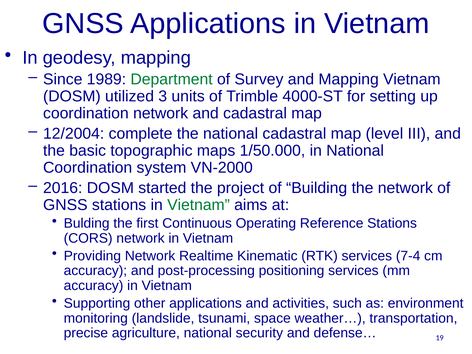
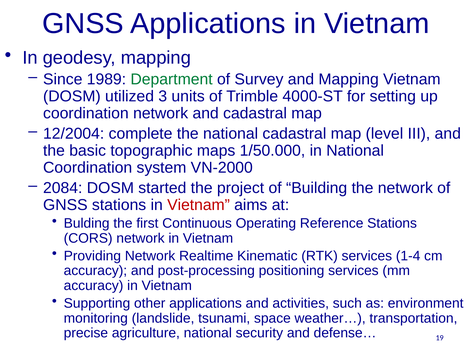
2016: 2016 -> 2084 (63, 188)
Vietnam colour: green -> red (199, 205)
7-4: 7-4 -> 1-4 (408, 256)
